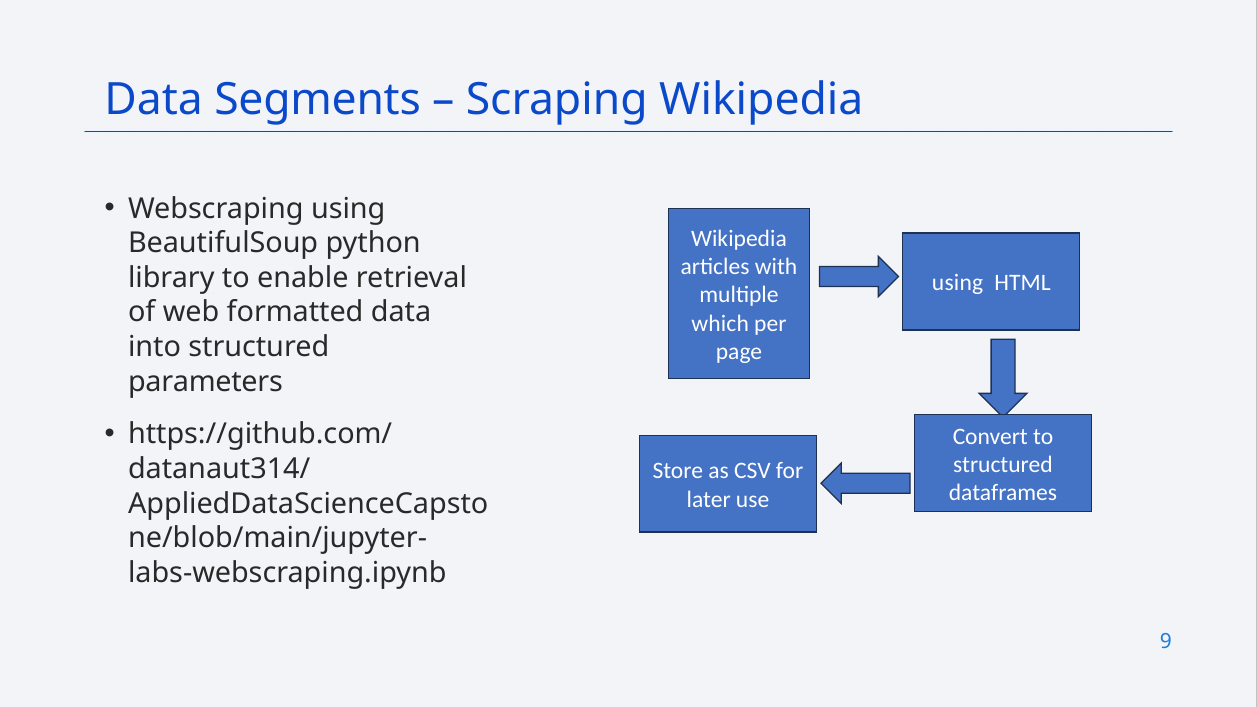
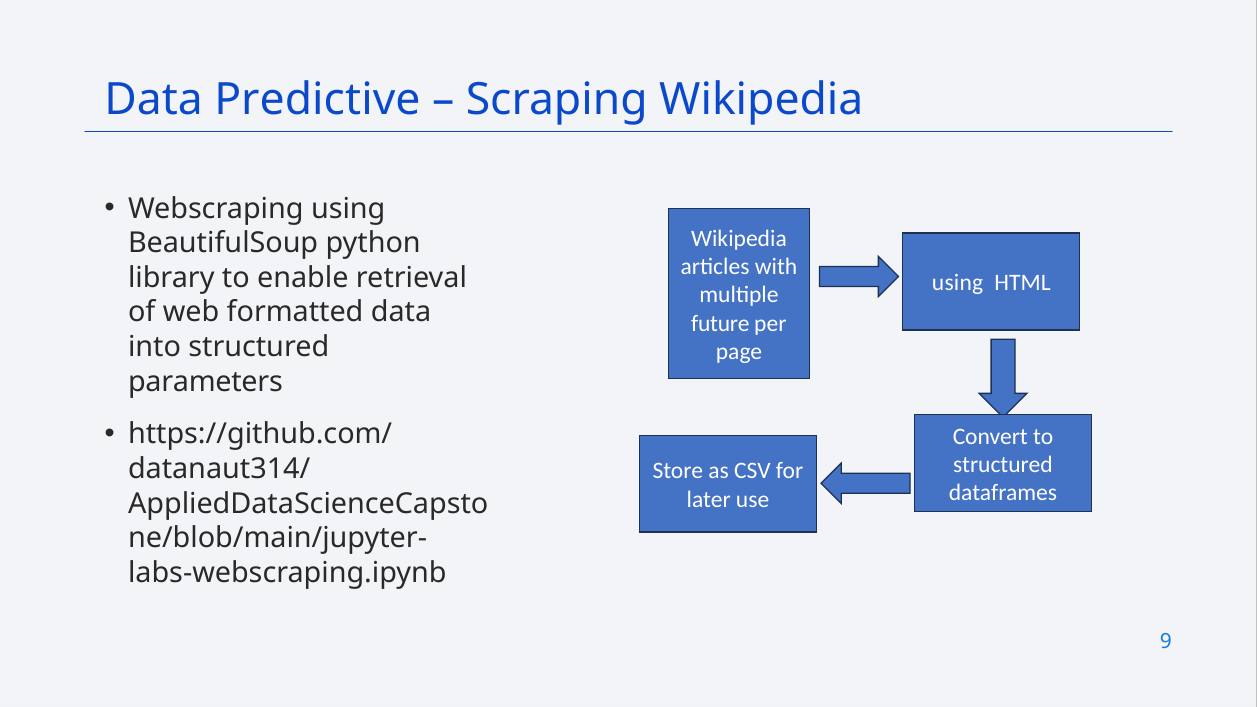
Segments: Segments -> Predictive (317, 100)
which: which -> future (720, 323)
